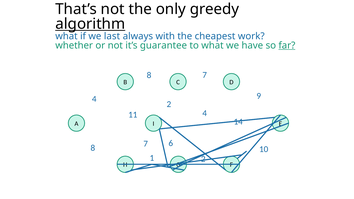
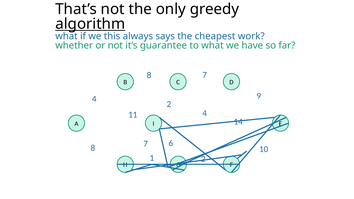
last: last -> this (112, 36)
with: with -> says (165, 36)
far underline: present -> none (287, 45)
